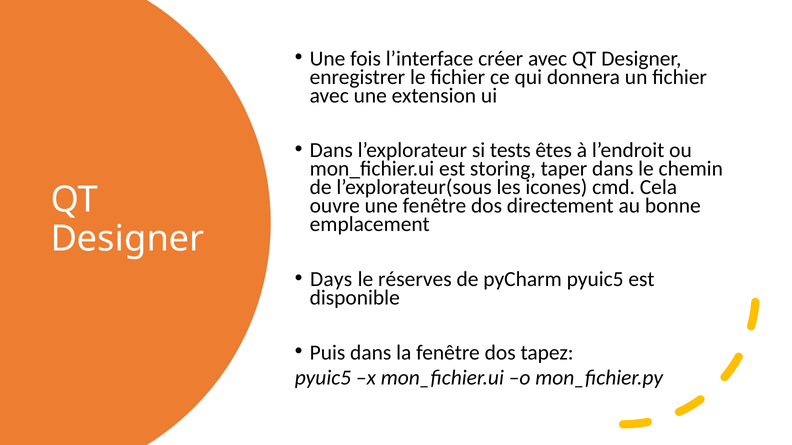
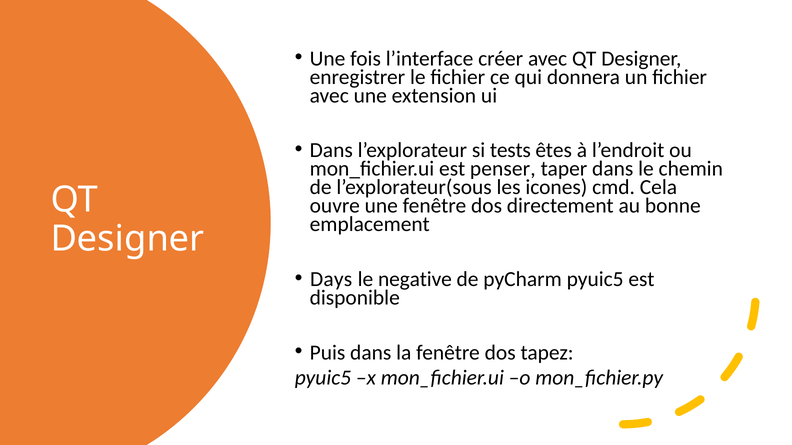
storing: storing -> penser (503, 169)
réserves: réserves -> negative (415, 279)
